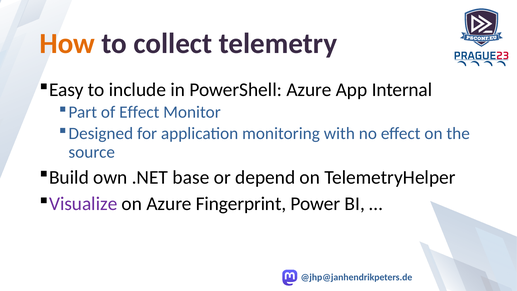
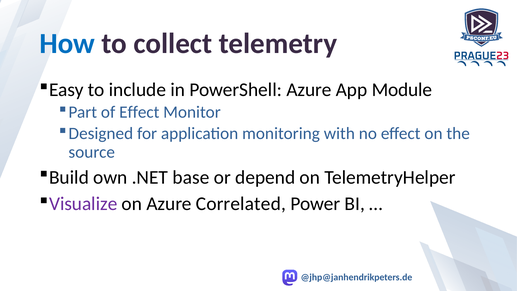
How colour: orange -> blue (67, 43)
Internal: Internal -> Module (402, 90)
Fingerprint: Fingerprint -> Correlated (241, 204)
